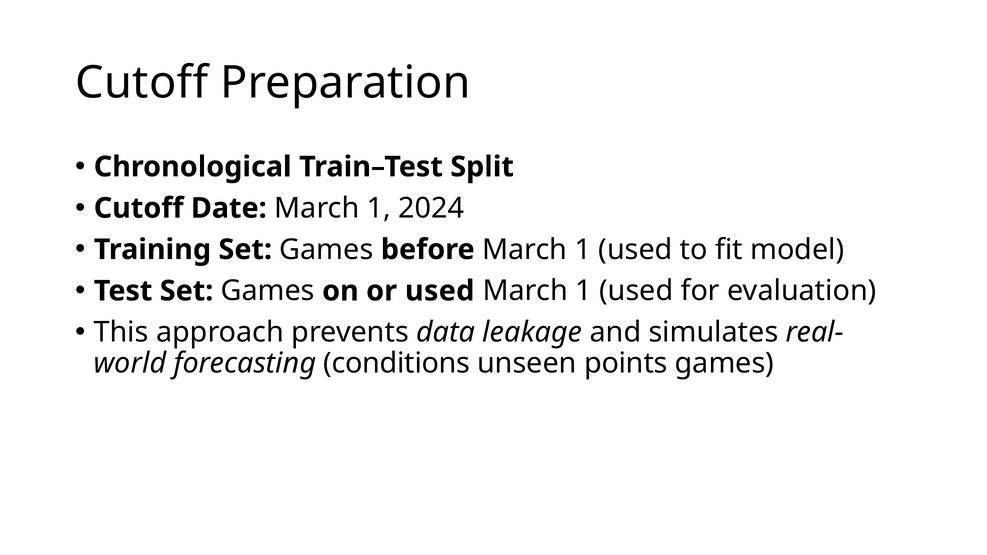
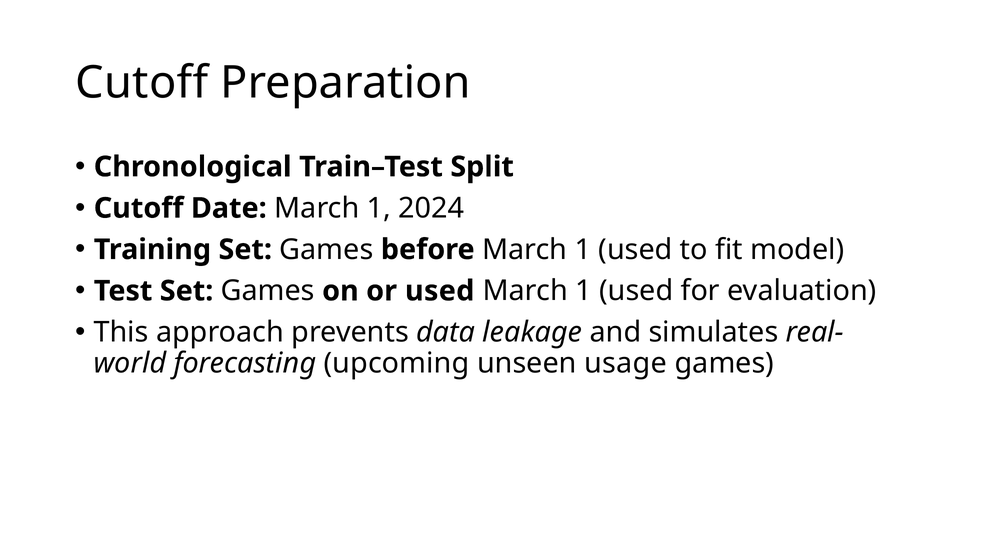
conditions: conditions -> upcoming (397, 364)
points: points -> usage (626, 364)
